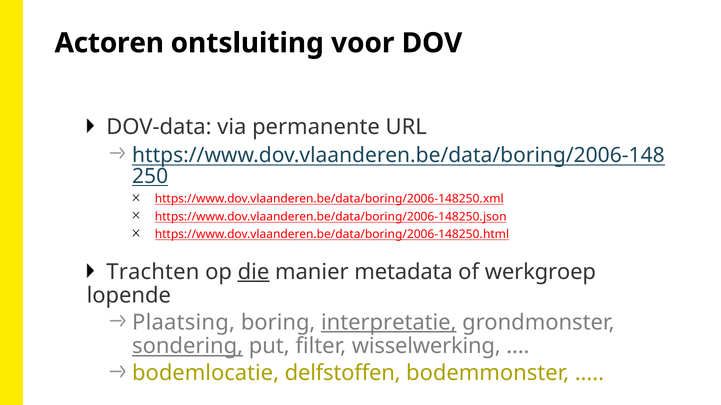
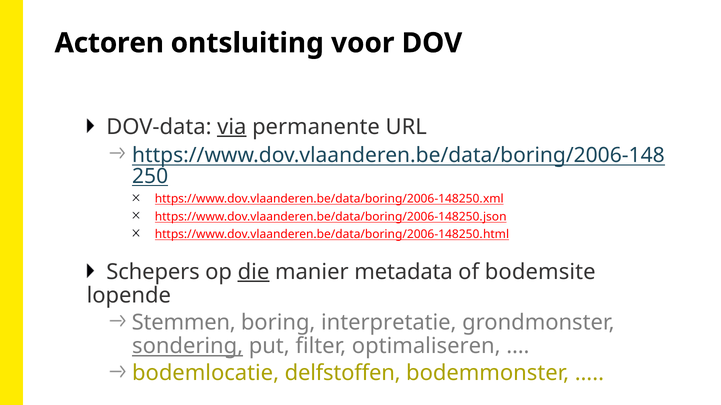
via underline: none -> present (232, 127)
Trachten: Trachten -> Schepers (153, 272)
werkgroep: werkgroep -> bodemsite (540, 272)
Plaatsing: Plaatsing -> Stemmen (184, 323)
interpretatie underline: present -> none (389, 323)
wisselwerking: wisselwerking -> optimaliseren (426, 347)
